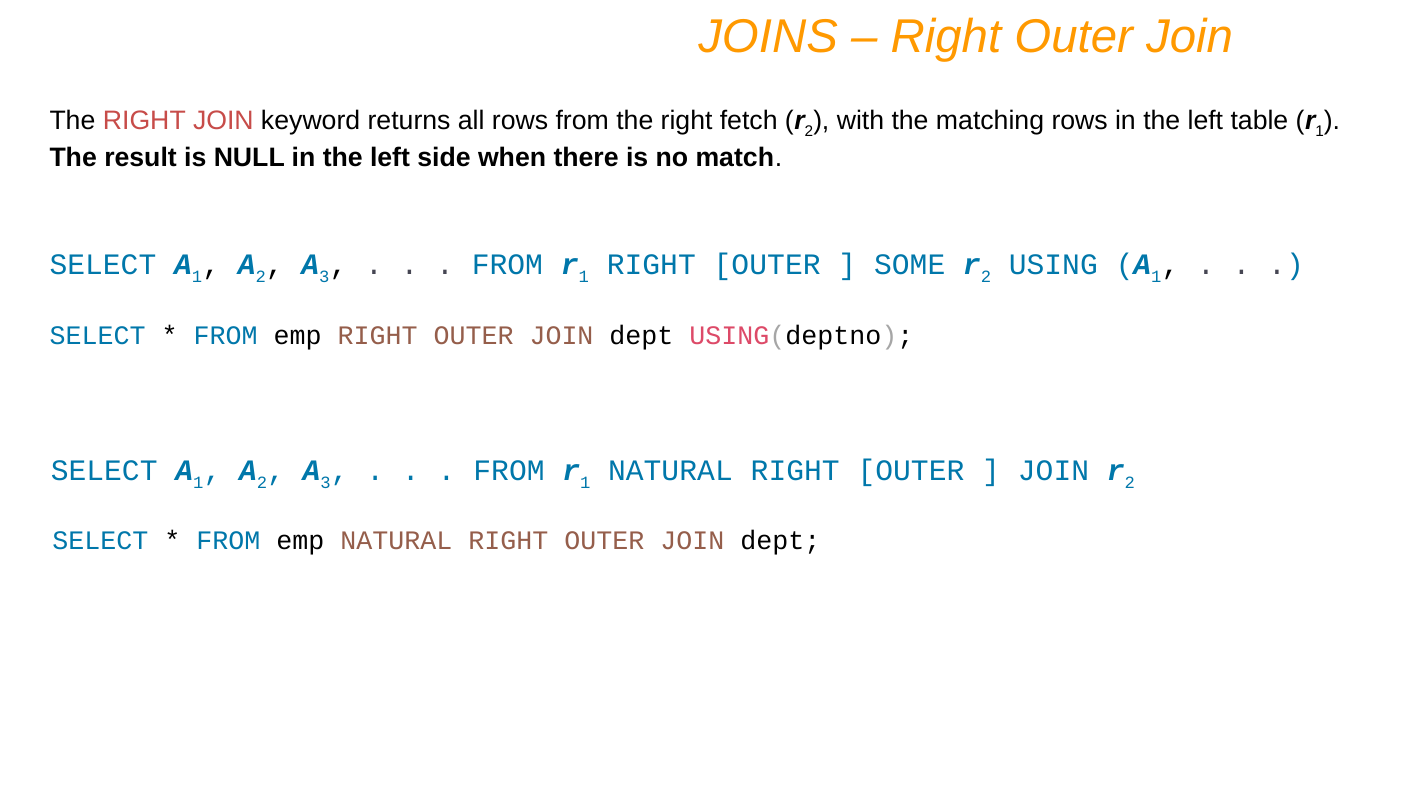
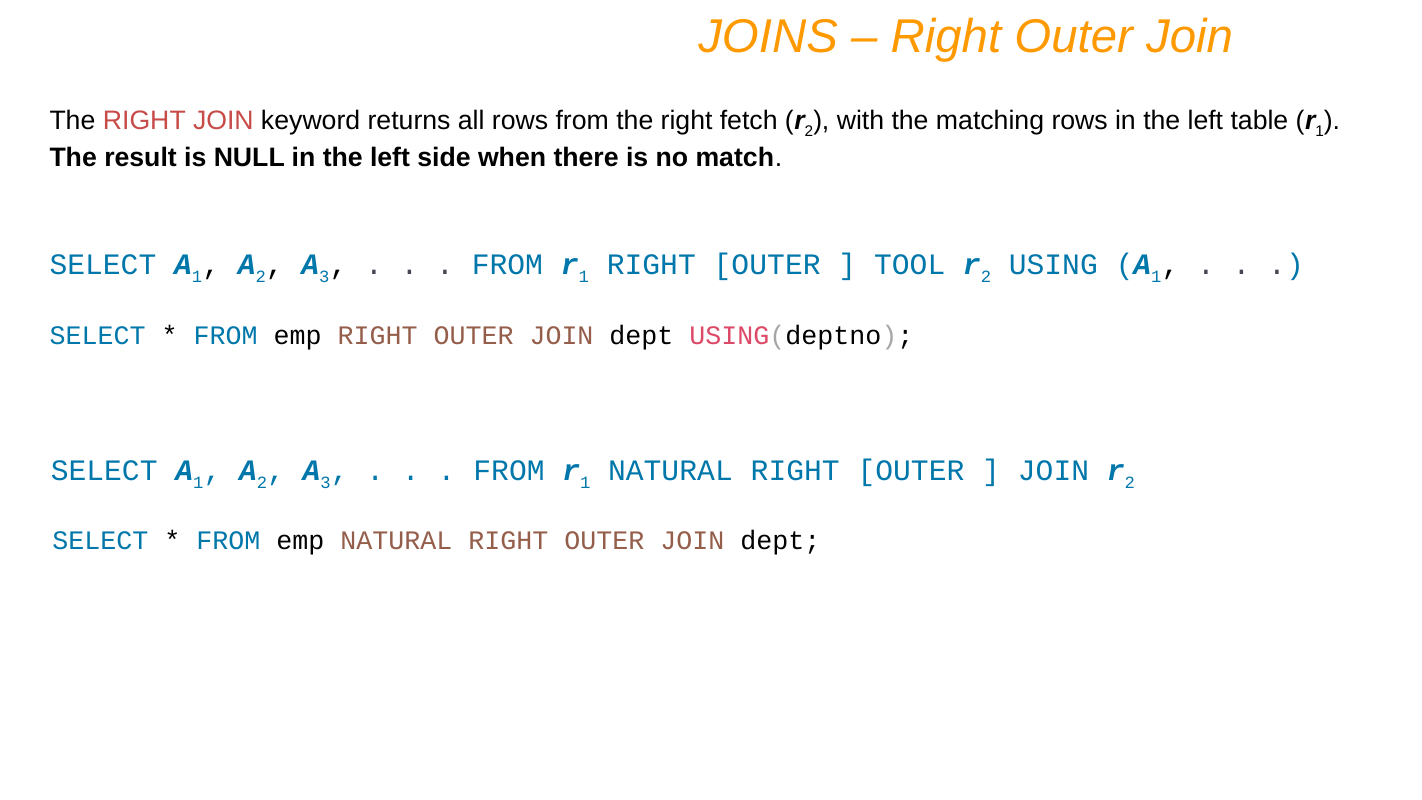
SOME: SOME -> TOOL (910, 265)
